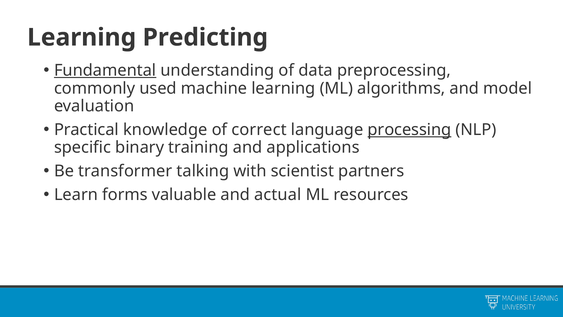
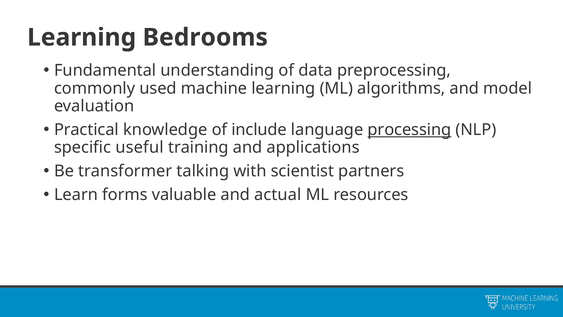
Predicting: Predicting -> Bedrooms (205, 37)
Fundamental underline: present -> none (105, 70)
correct: correct -> include (259, 130)
binary: binary -> useful (140, 147)
